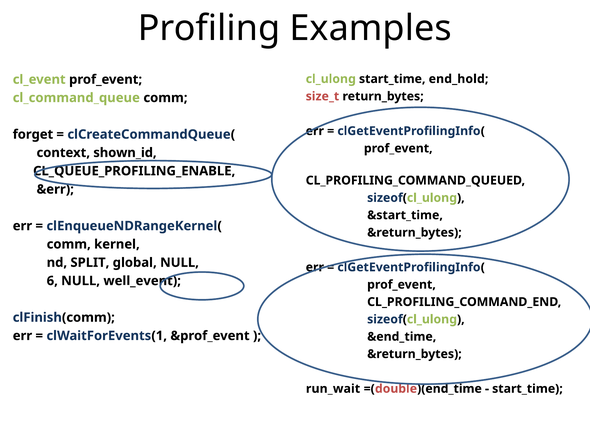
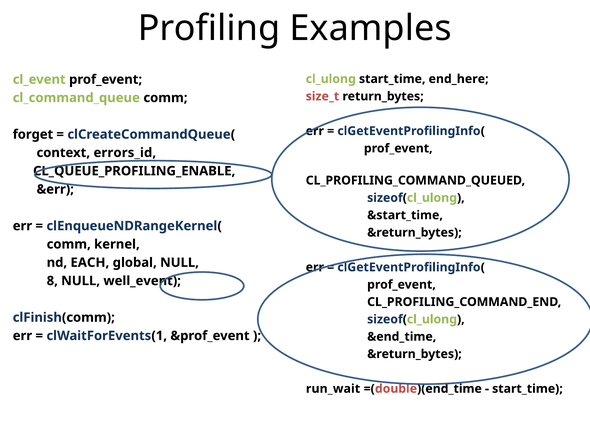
end_hold: end_hold -> end_here (459, 79)
shown_id: shown_id -> errors_id (125, 153)
SPLIT: SPLIT -> EACH (90, 263)
6: 6 -> 8 (52, 281)
